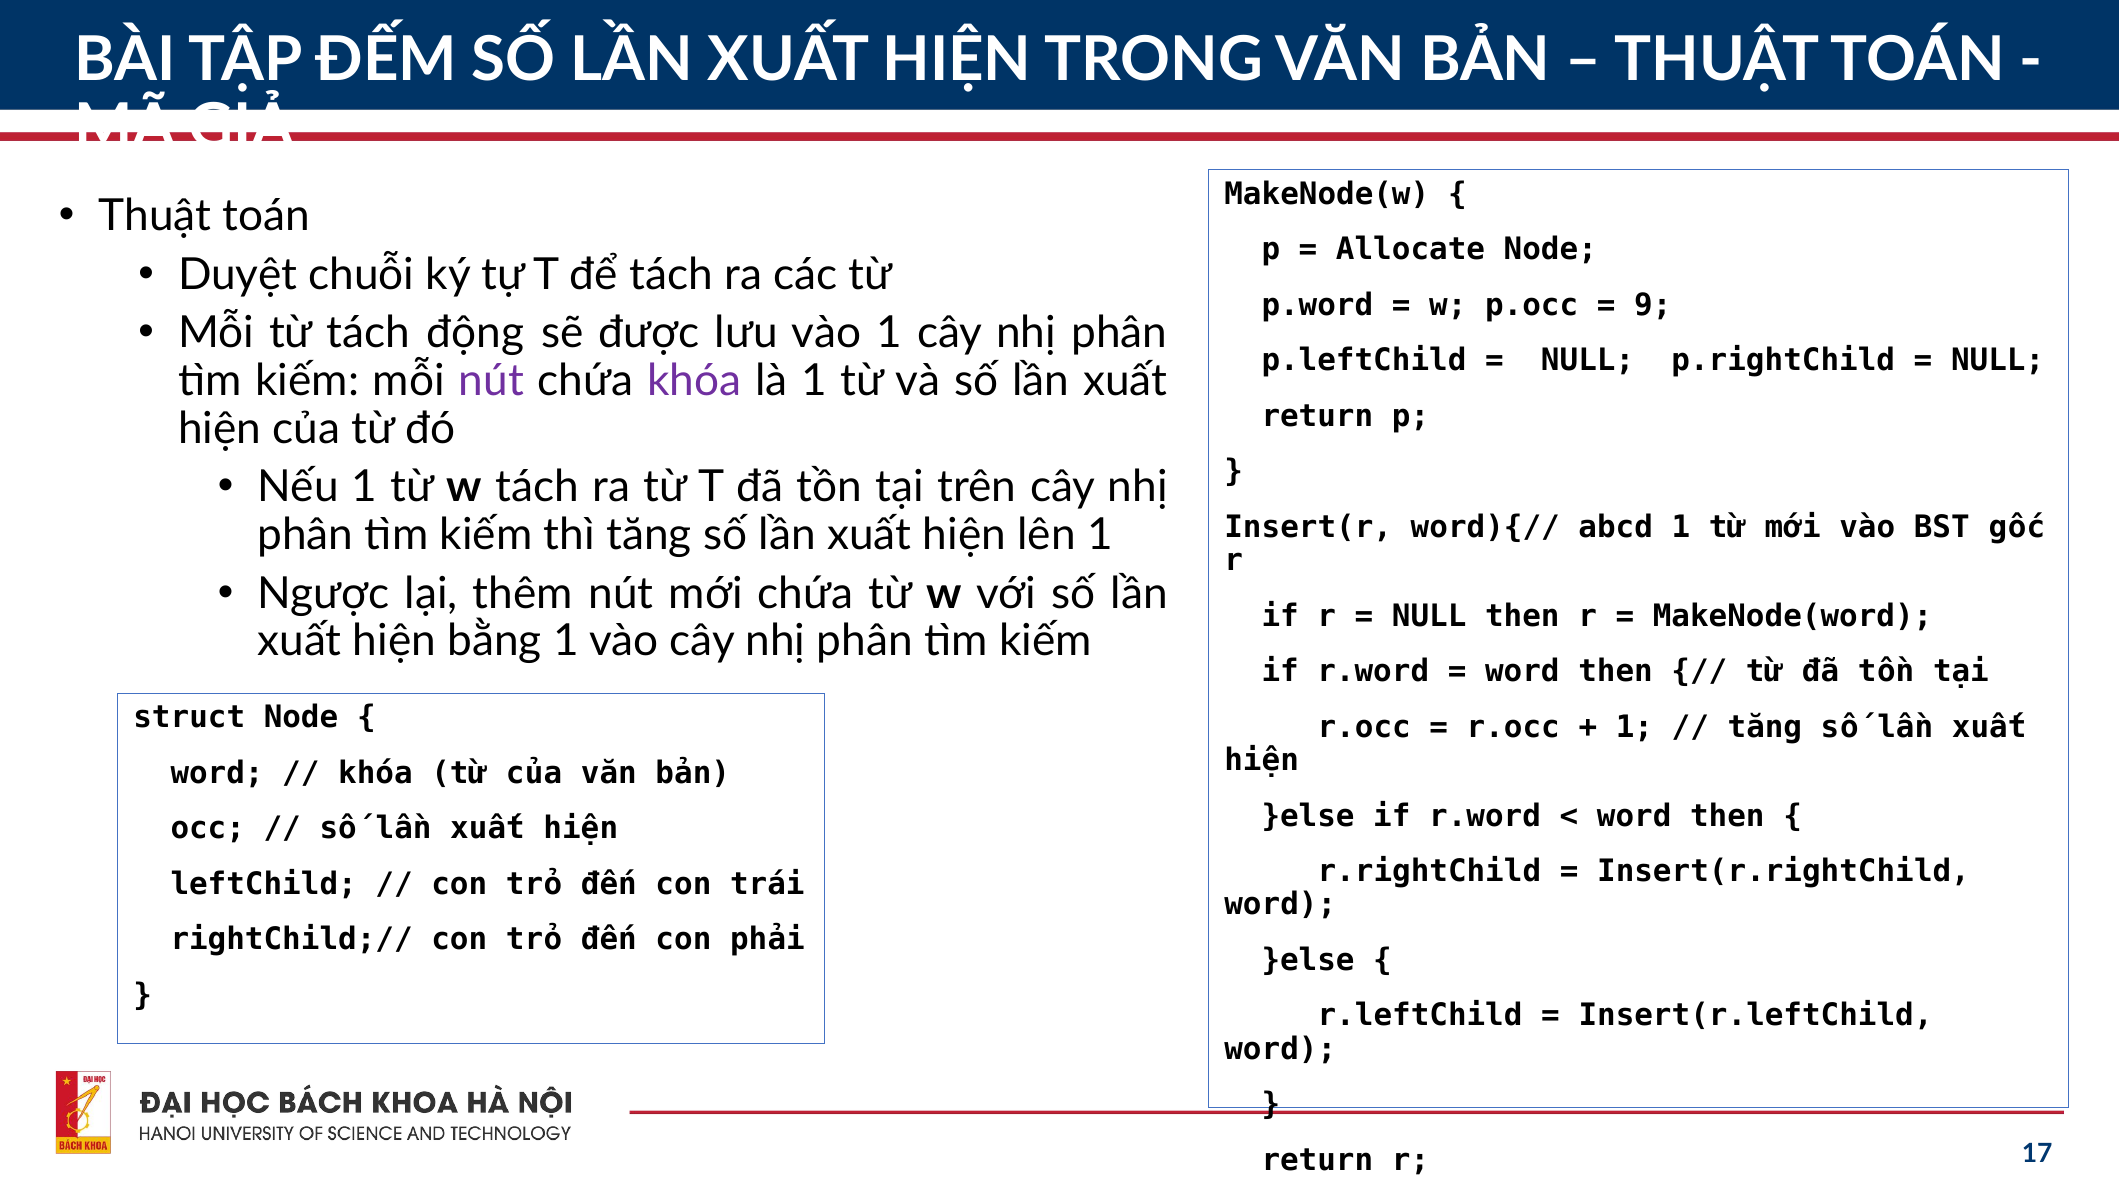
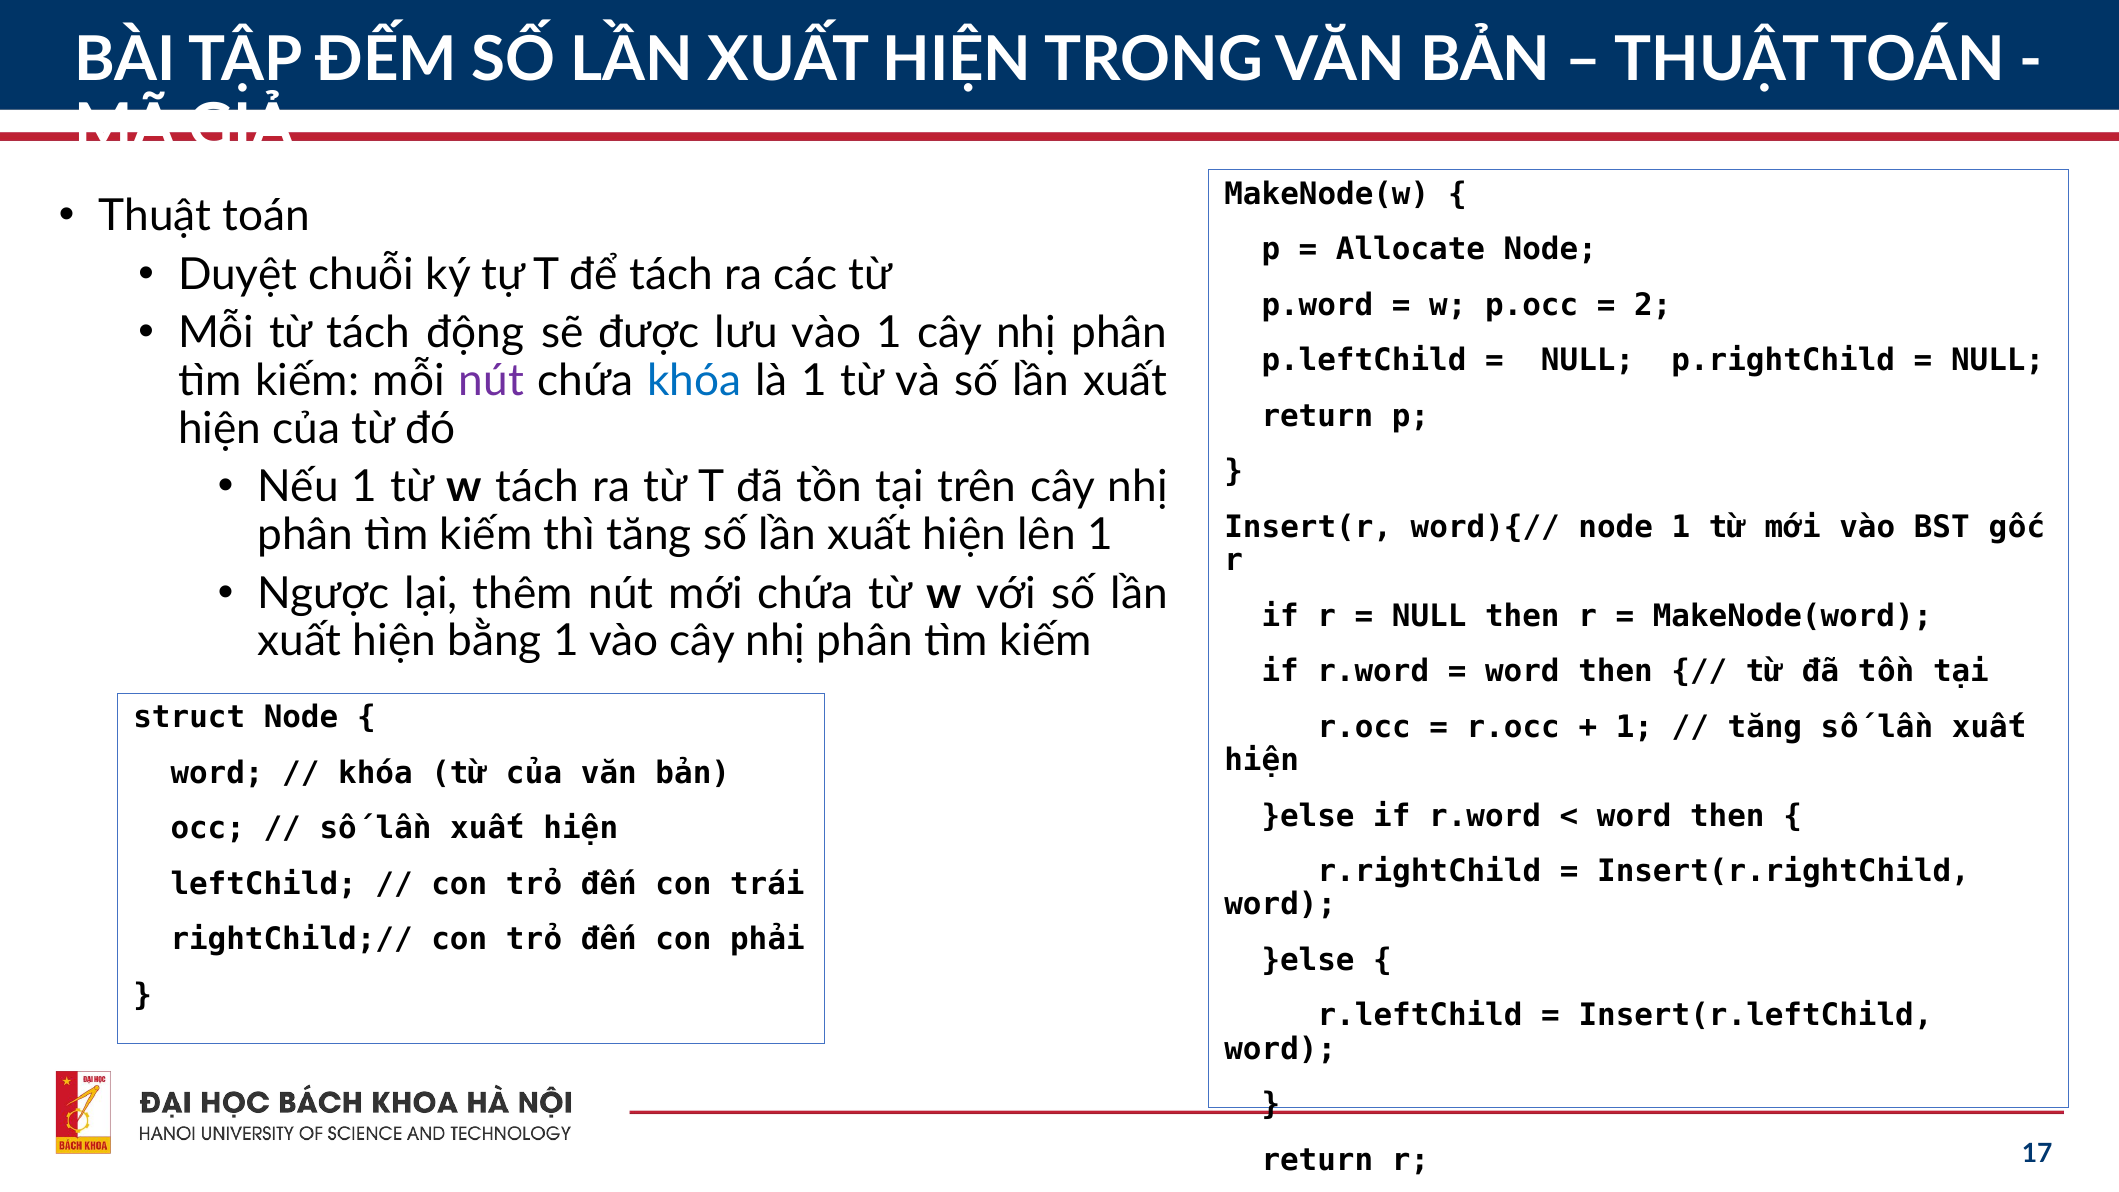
9: 9 -> 2 (1653, 305)
khóa colour: purple -> blue (694, 381)
word){// abcd: abcd -> node (1616, 527)
